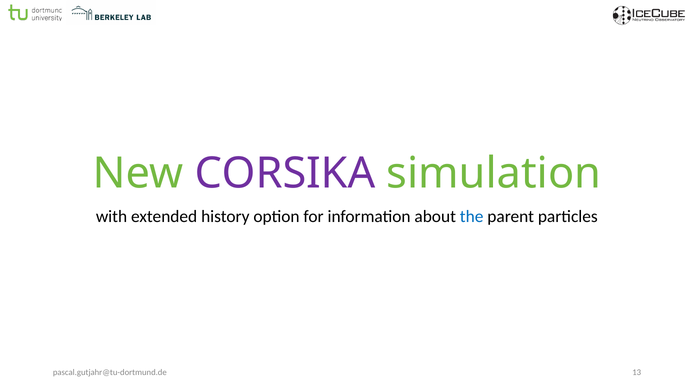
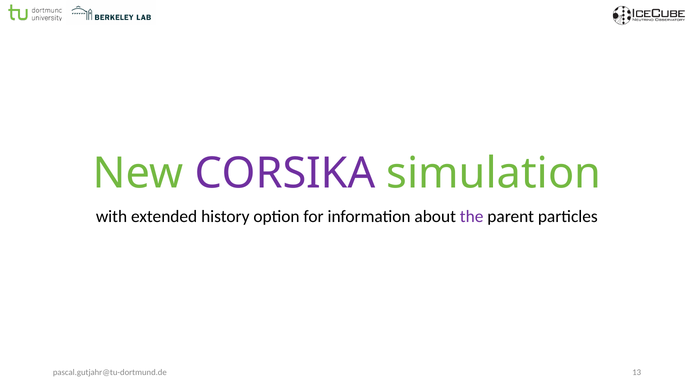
the colour: blue -> purple (472, 217)
